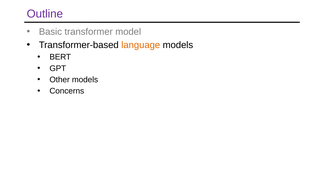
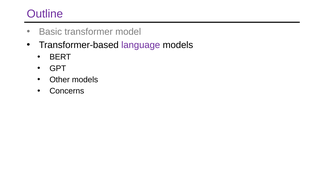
language colour: orange -> purple (141, 45)
